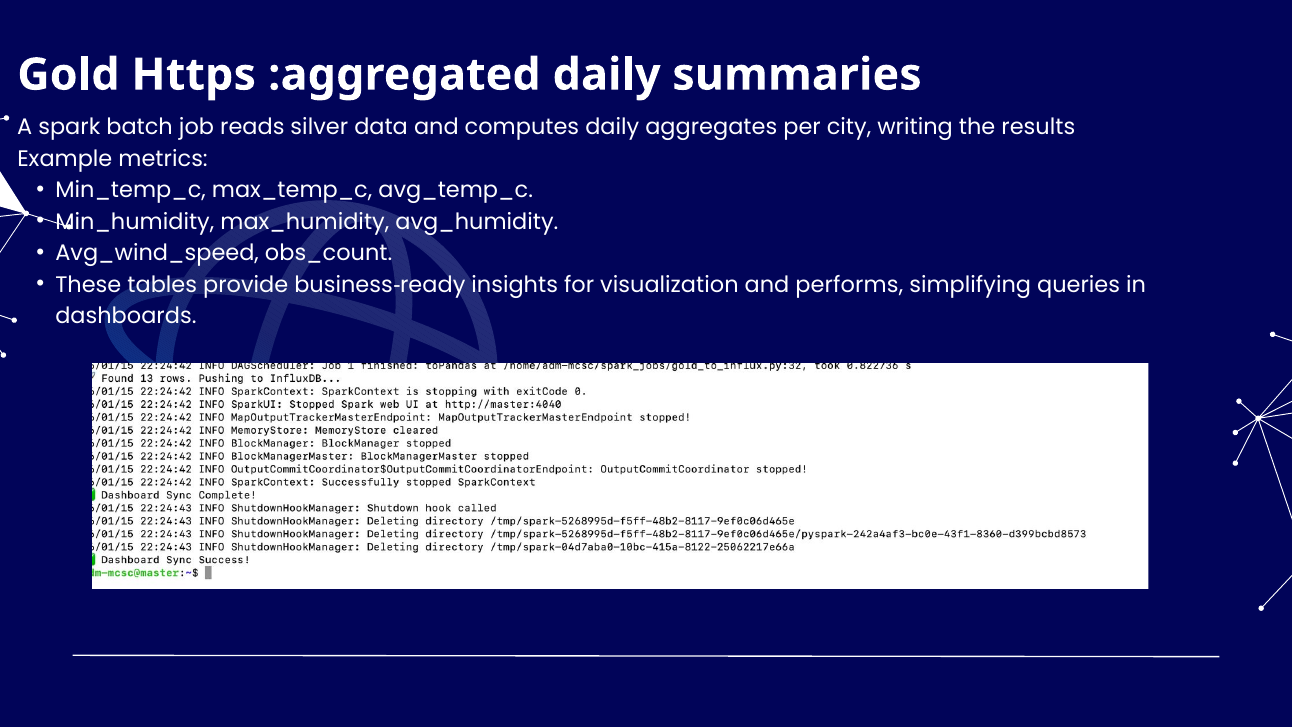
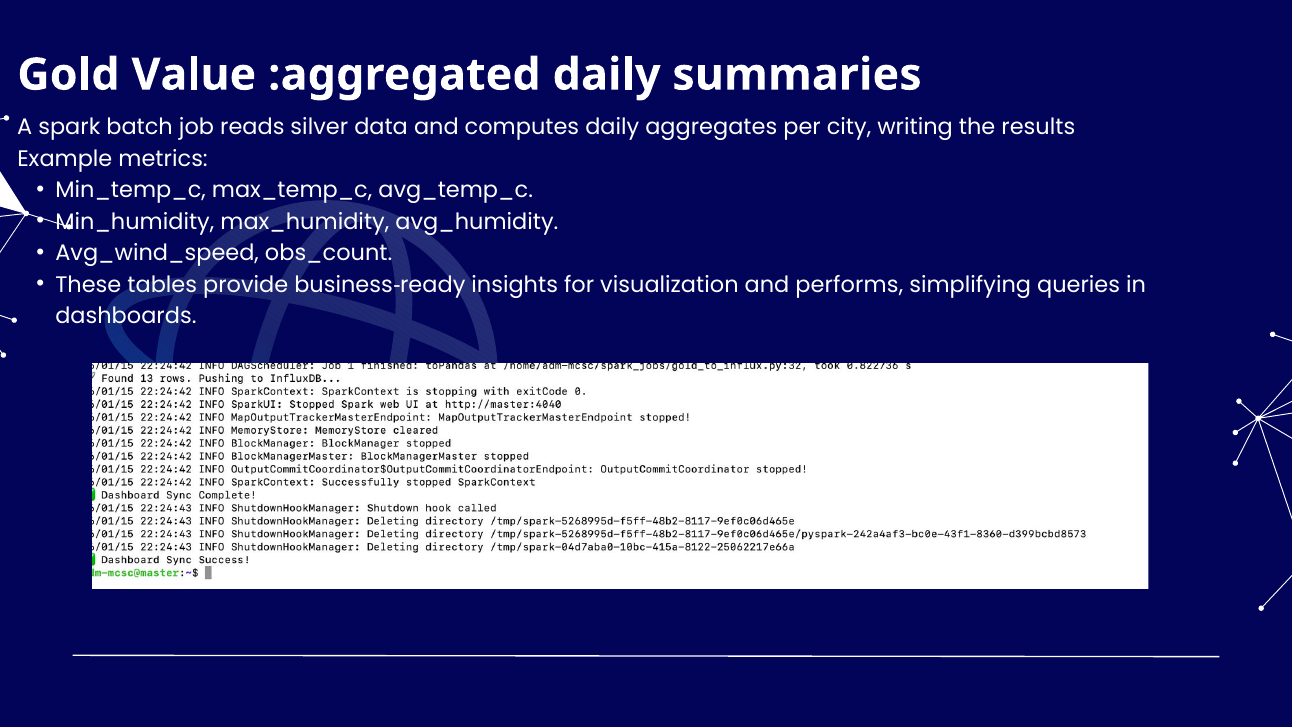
Https: Https -> Value (194, 75)
